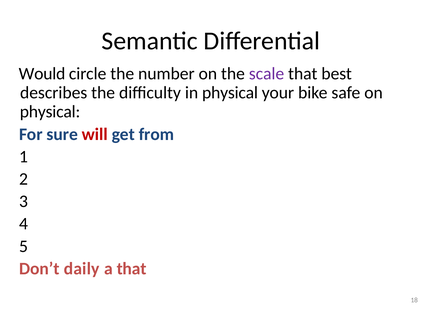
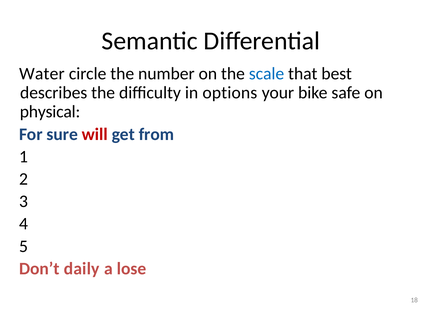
Would: Would -> Water (42, 74)
scale colour: purple -> blue (267, 74)
in physical: physical -> options (230, 93)
a that: that -> lose (131, 268)
